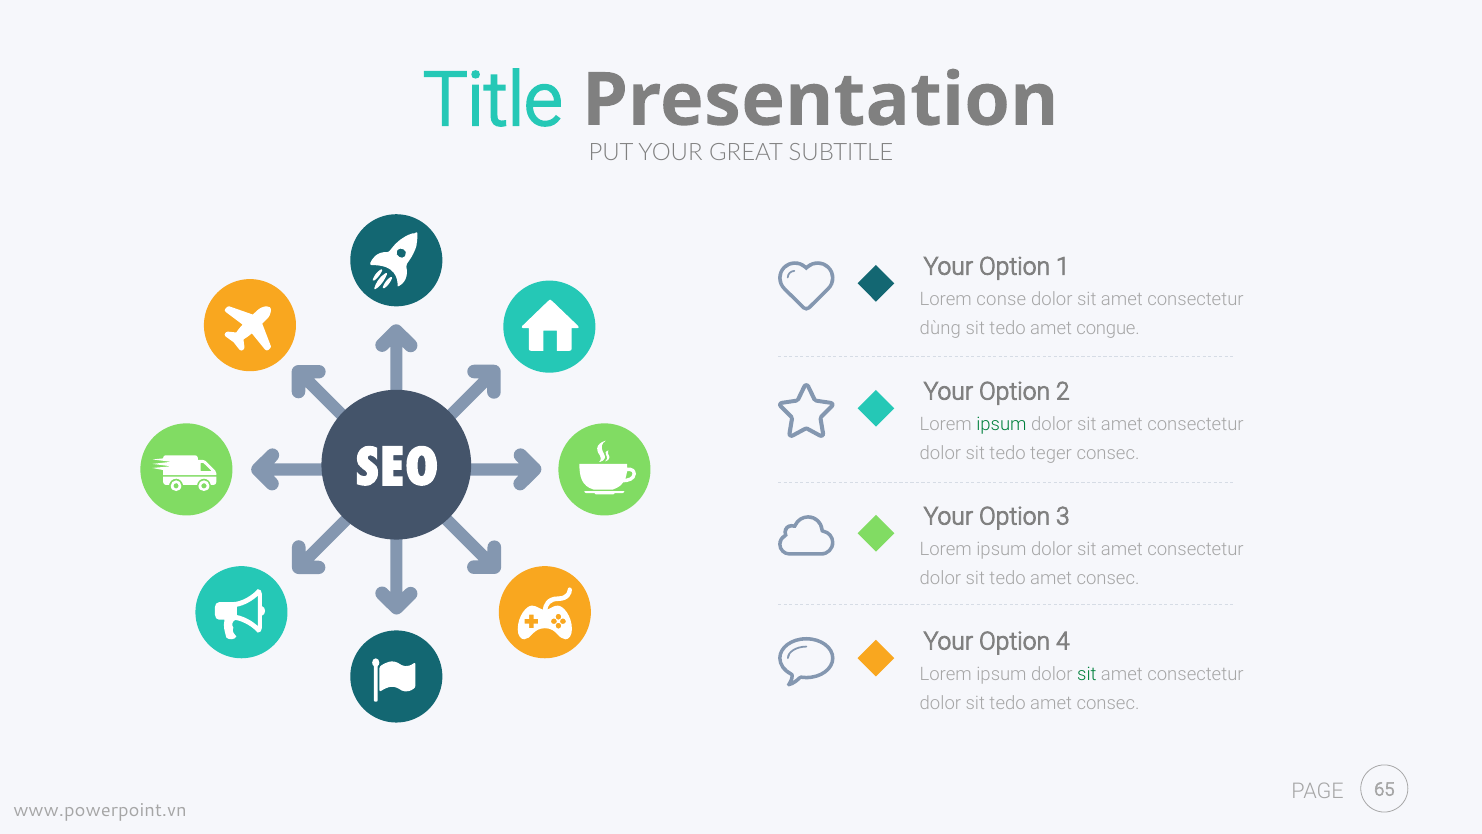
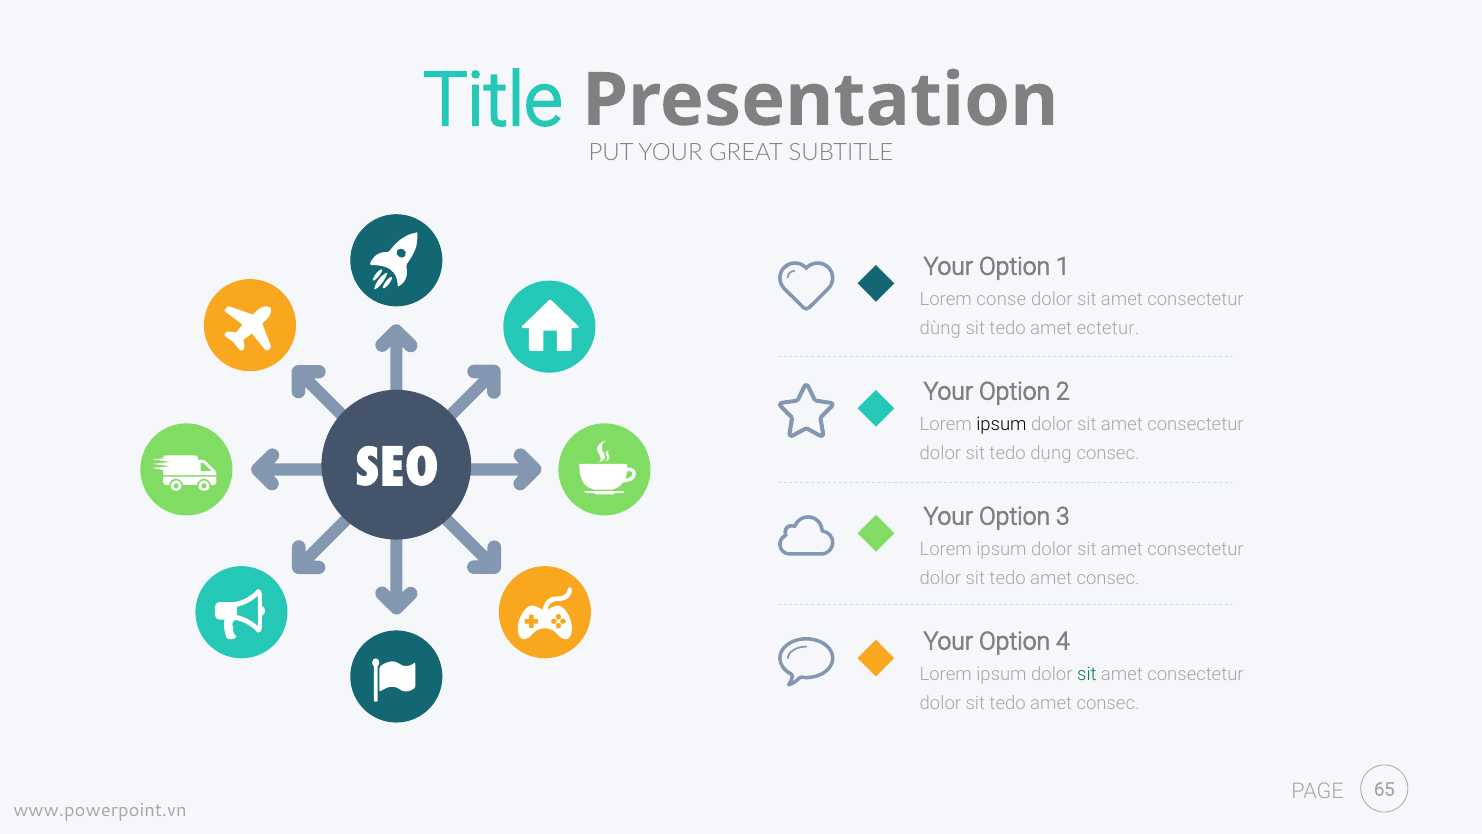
congue: congue -> ectetur (1108, 328)
ipsum colour: green -> black (1001, 424)
teger: teger -> dụng (1051, 453)
